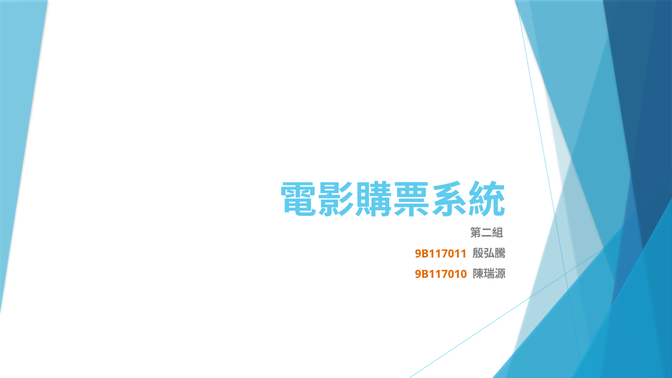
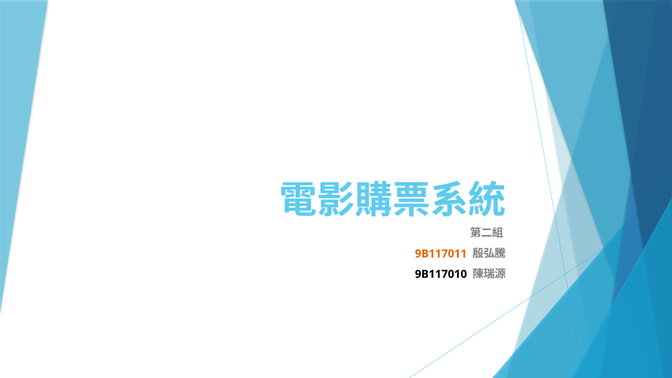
9B117010 colour: orange -> black (441, 274)
